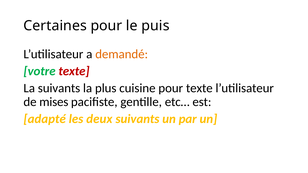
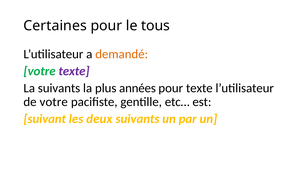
puis: puis -> tous (156, 26)
texte colour: red -> purple (74, 71)
cuisine: cuisine -> années (137, 88)
de mises: mises -> votre (54, 102)
adapté: adapté -> suivant (45, 119)
